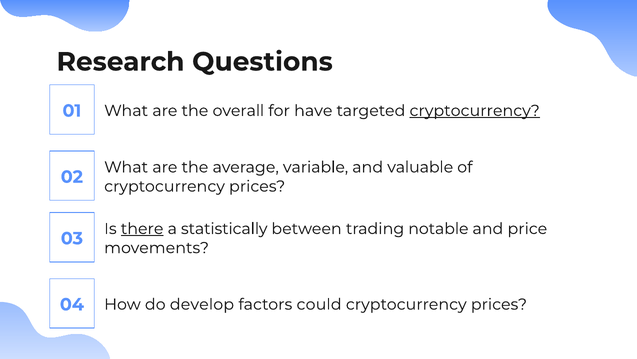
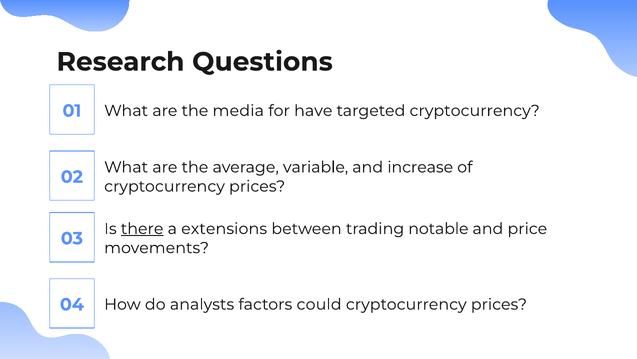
overall: overall -> media (238, 111)
cryptocurrency underline: present -> none (475, 111)
valuable: valuable -> increase (420, 167)
statistically: statistically -> extensions (224, 228)
develop: develop -> analysts (202, 304)
